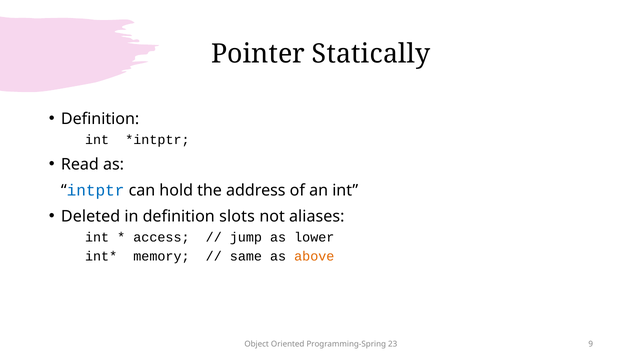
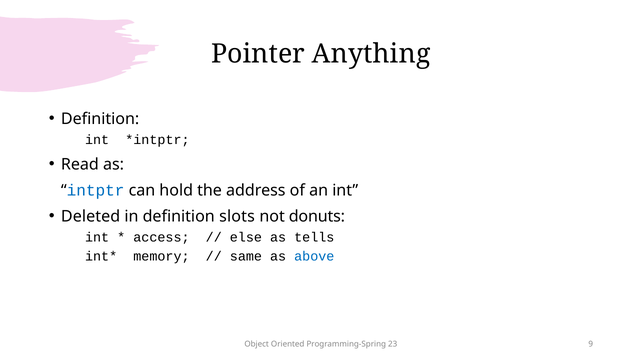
Statically: Statically -> Anything (371, 54)
aliases: aliases -> donuts (317, 216)
jump: jump -> else (246, 237)
lower: lower -> tells (314, 237)
above colour: orange -> blue (314, 257)
